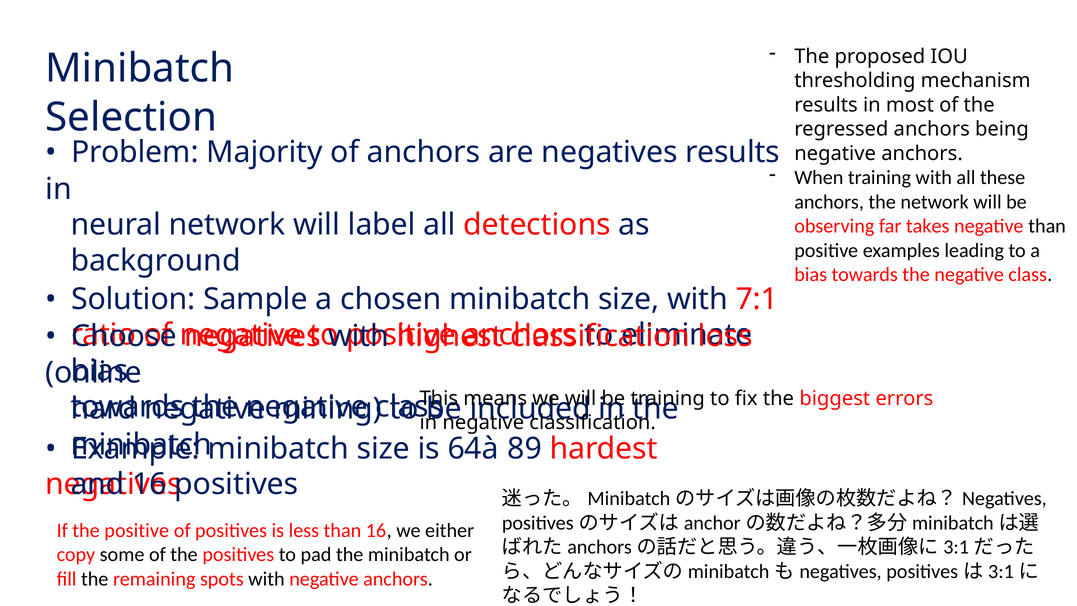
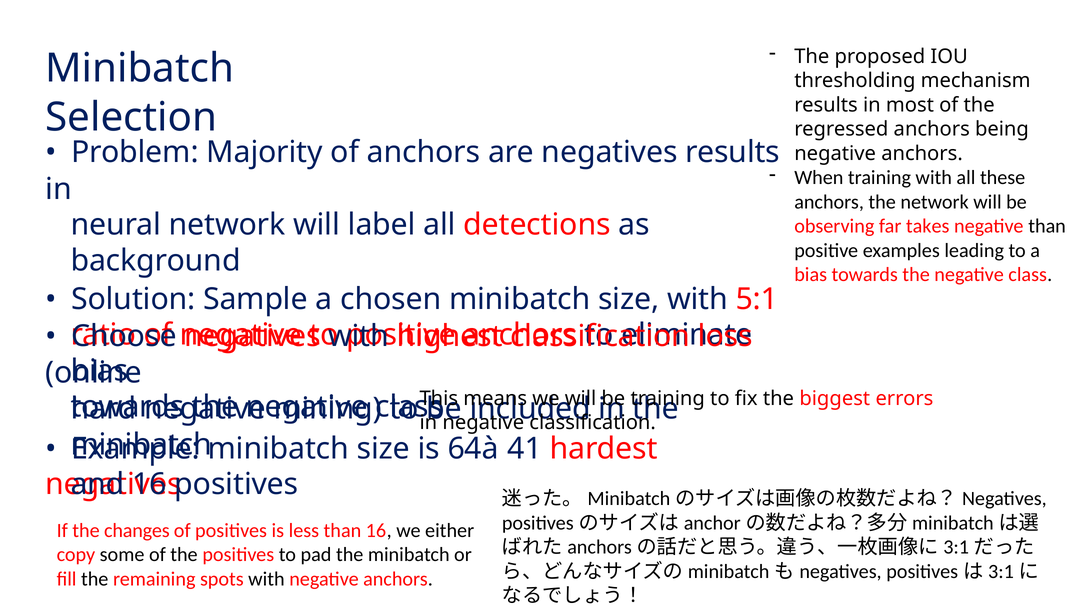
7:1: 7:1 -> 5:1 (757, 299)
89: 89 -> 41 (525, 448)
the positive: positive -> changes (137, 530)
